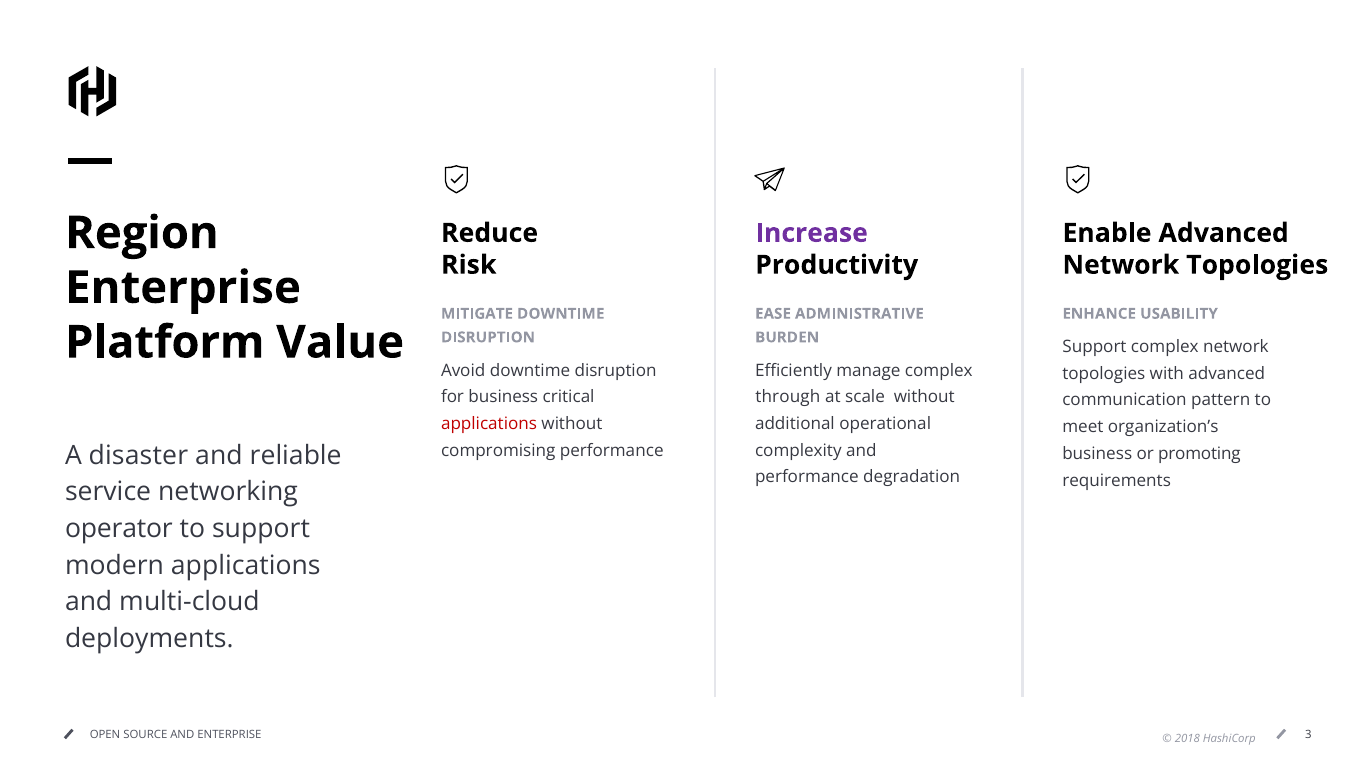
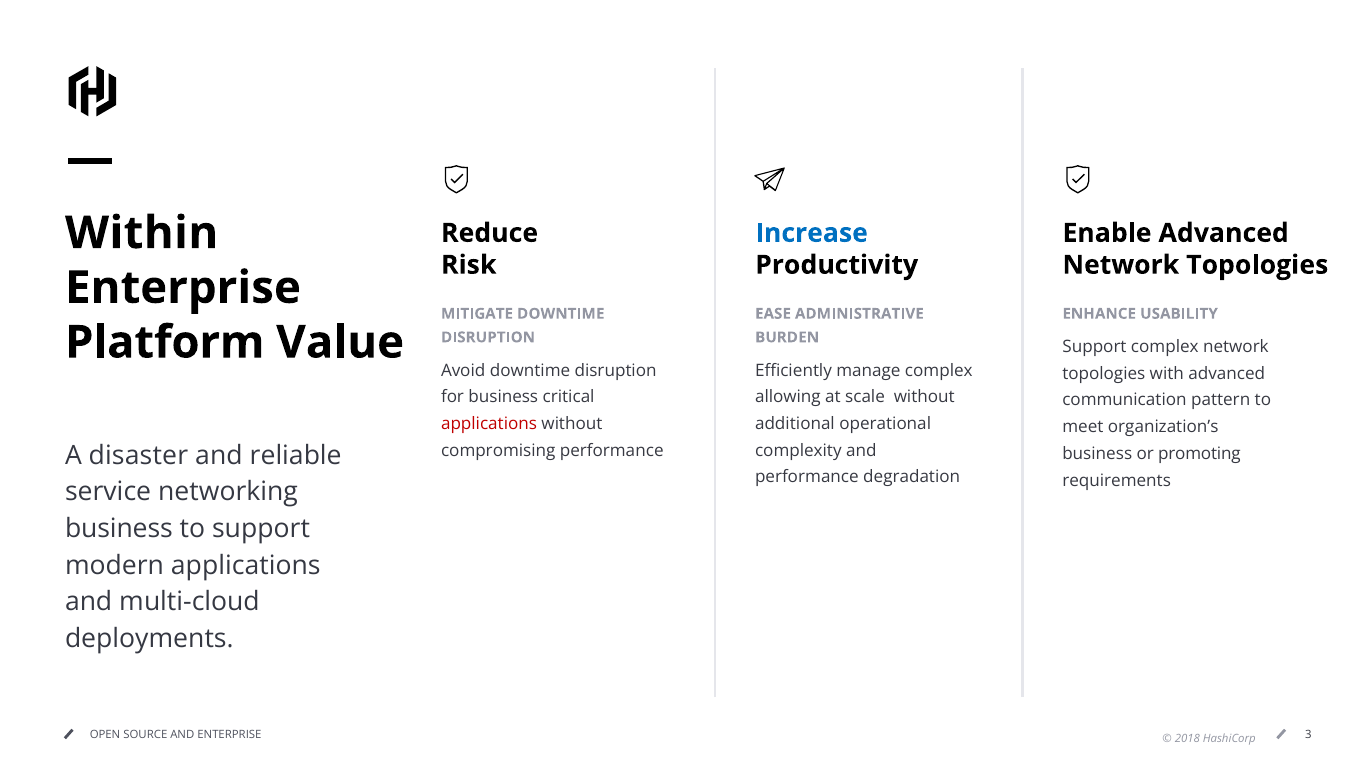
Region: Region -> Within (142, 233)
Increase colour: purple -> blue (811, 233)
through: through -> allowing (788, 397)
operator: operator -> business (119, 529)
